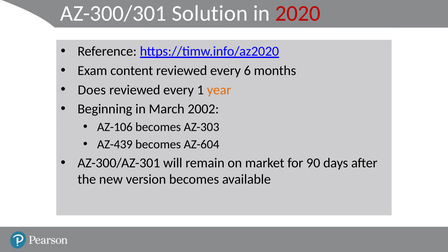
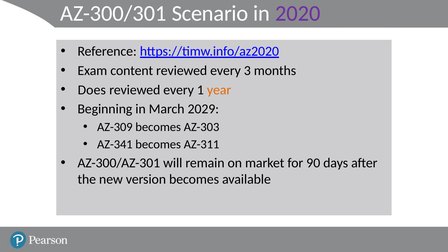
Solution: Solution -> Scenario (210, 13)
2020 colour: red -> purple (298, 13)
6: 6 -> 3 (247, 71)
2002: 2002 -> 2029 (203, 109)
AZ-106: AZ-106 -> AZ-309 (115, 127)
AZ-439: AZ-439 -> AZ-341 (115, 145)
AZ-604: AZ-604 -> AZ-311 (202, 145)
